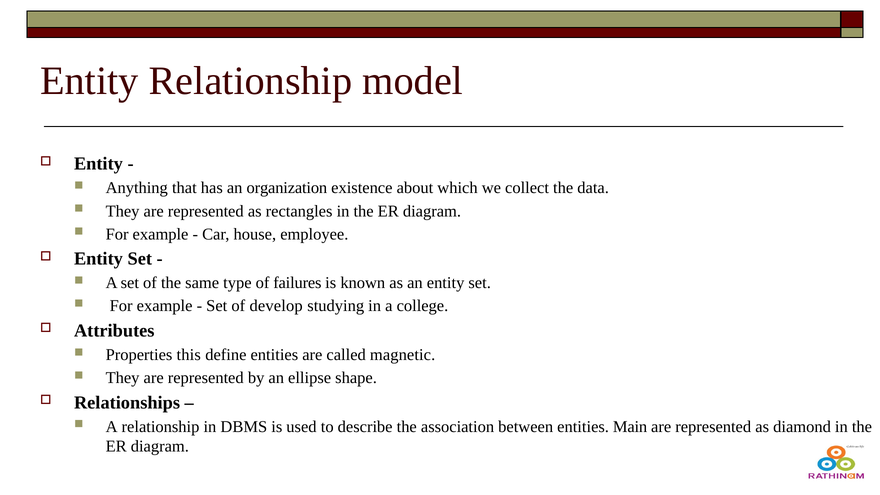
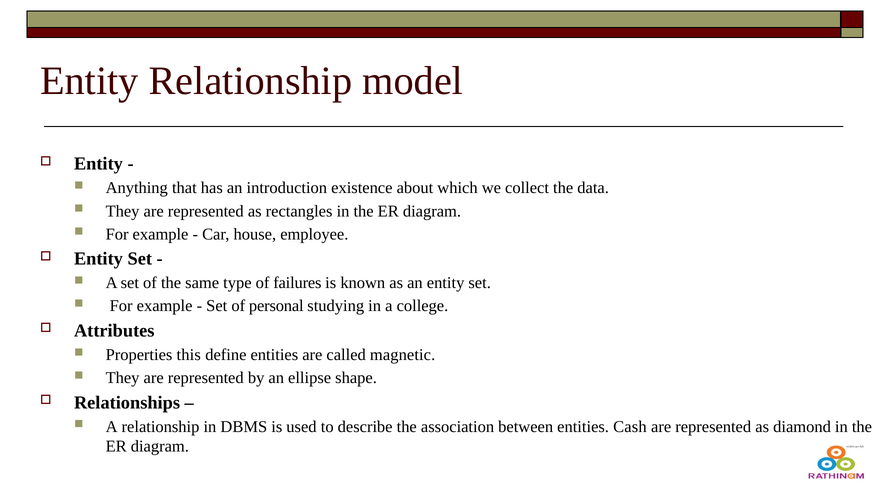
organization: organization -> introduction (287, 188)
develop: develop -> personal (276, 306)
Main: Main -> Cash (630, 427)
